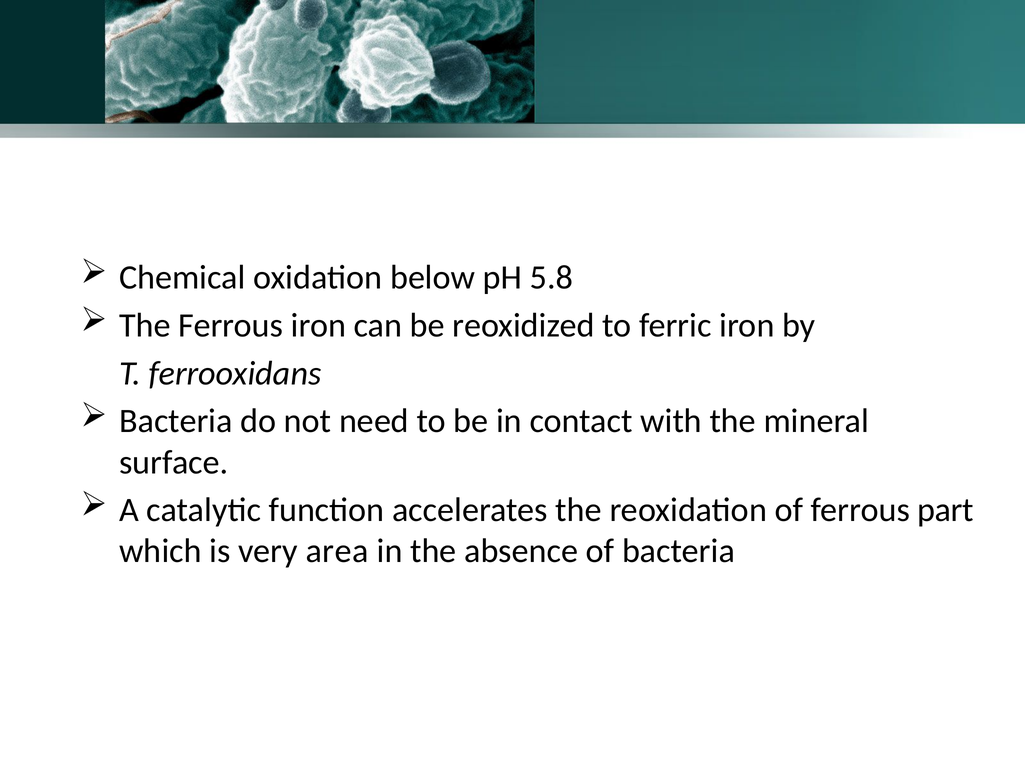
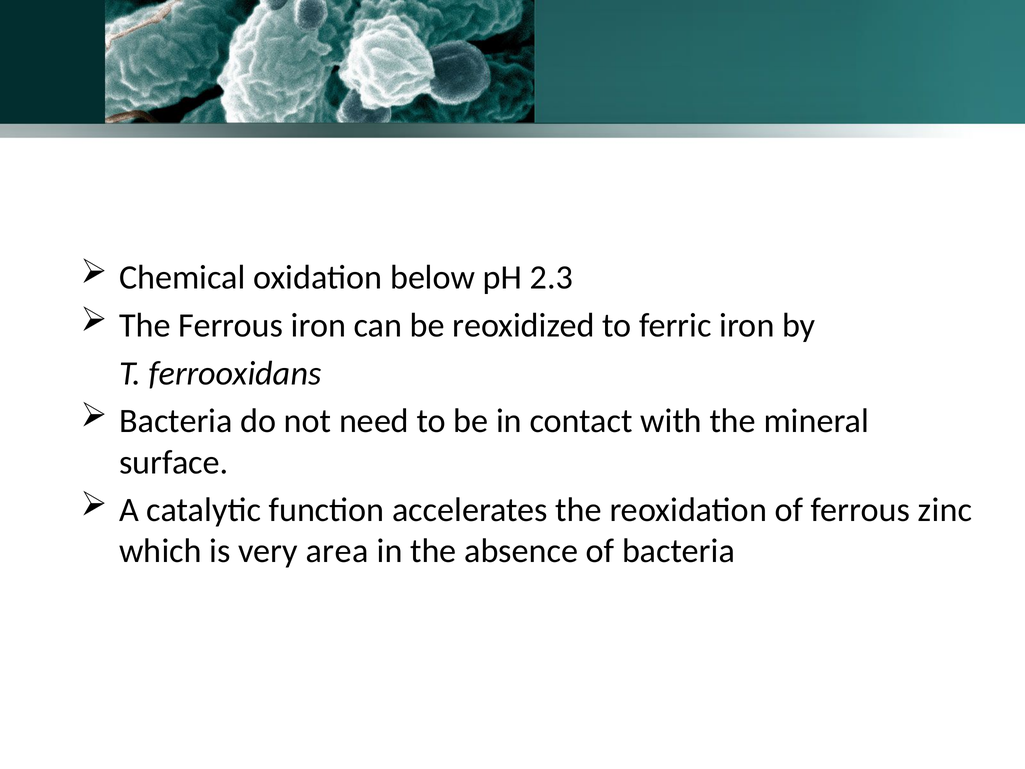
5.8: 5.8 -> 2.3 (551, 278)
part: part -> zinc (945, 510)
